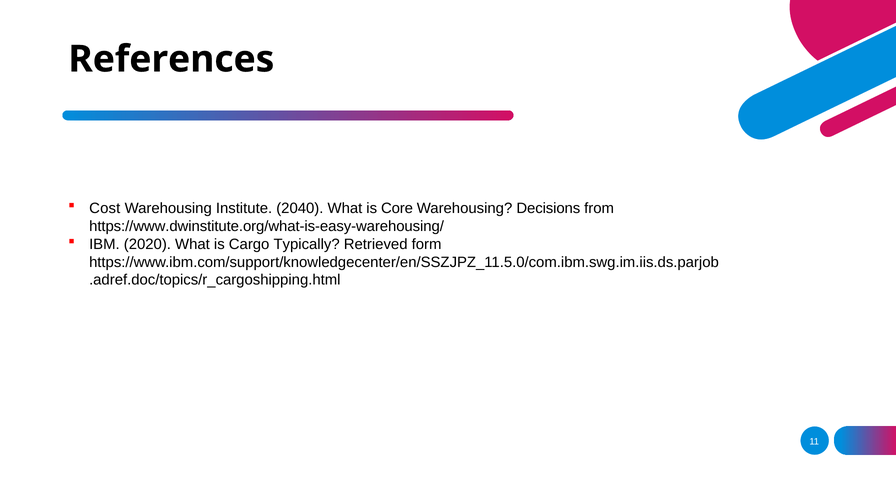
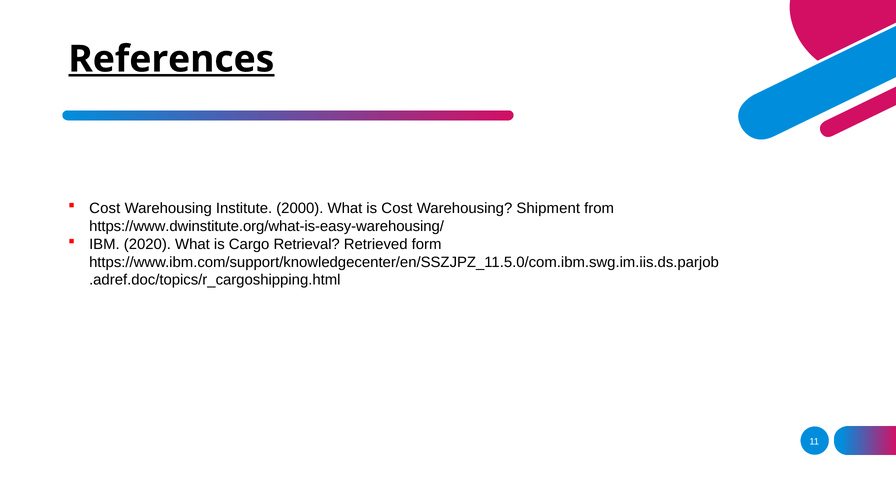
References underline: none -> present (171, 59)
2040: 2040 -> 2000 (300, 208)
is Core: Core -> Cost (397, 208)
Decisions: Decisions -> Shipment (548, 208)
Typically: Typically -> Retrieval (307, 244)
